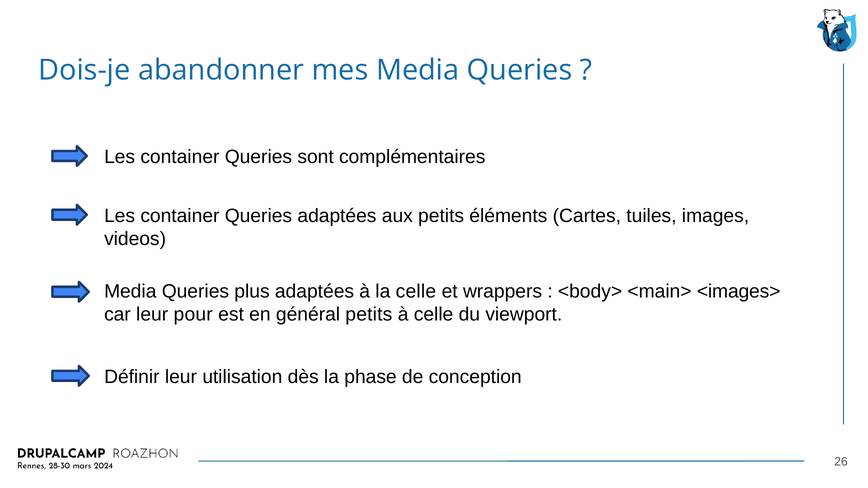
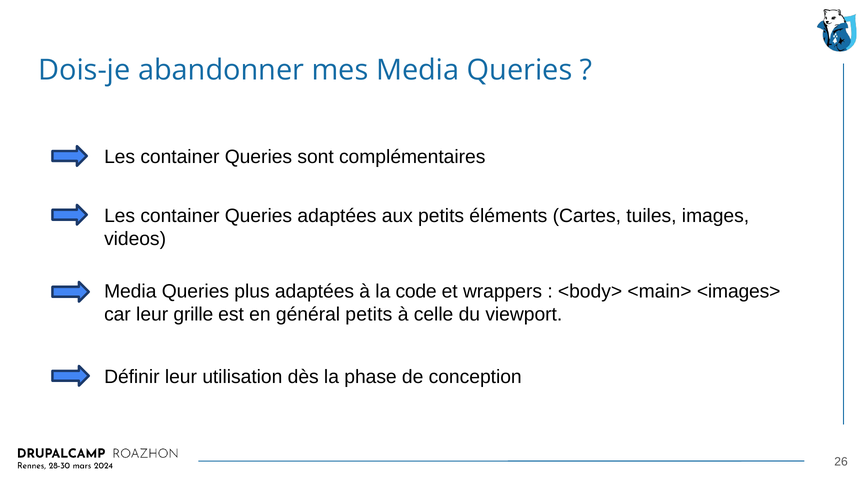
la celle: celle -> code (416, 292)
pour: pour -> grille (193, 315)
